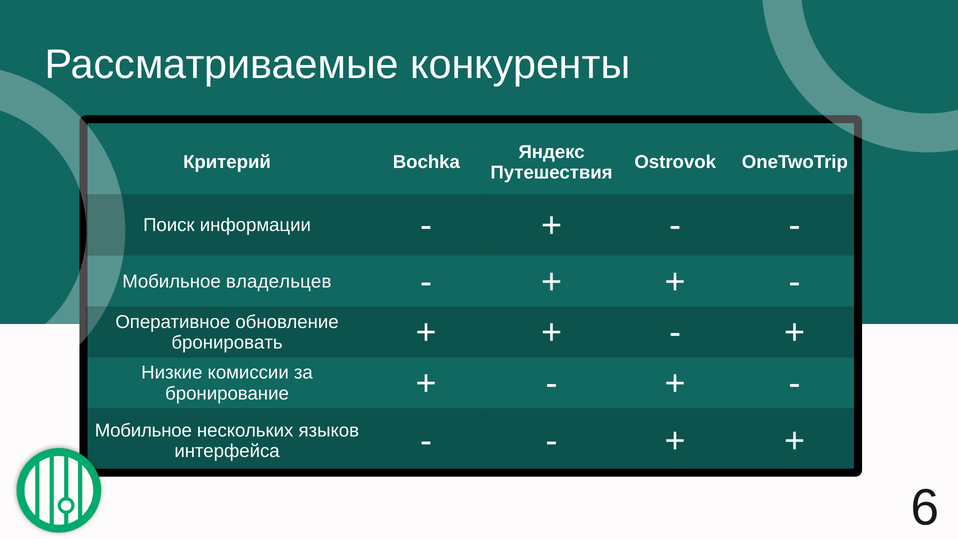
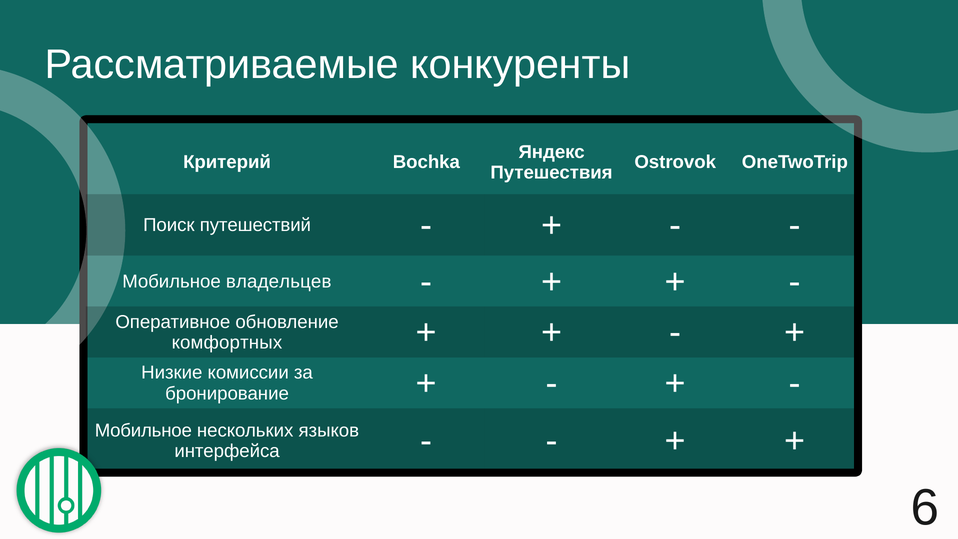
информации: информации -> путешествий (255, 225)
бронировать: бронировать -> комфортных (227, 343)
